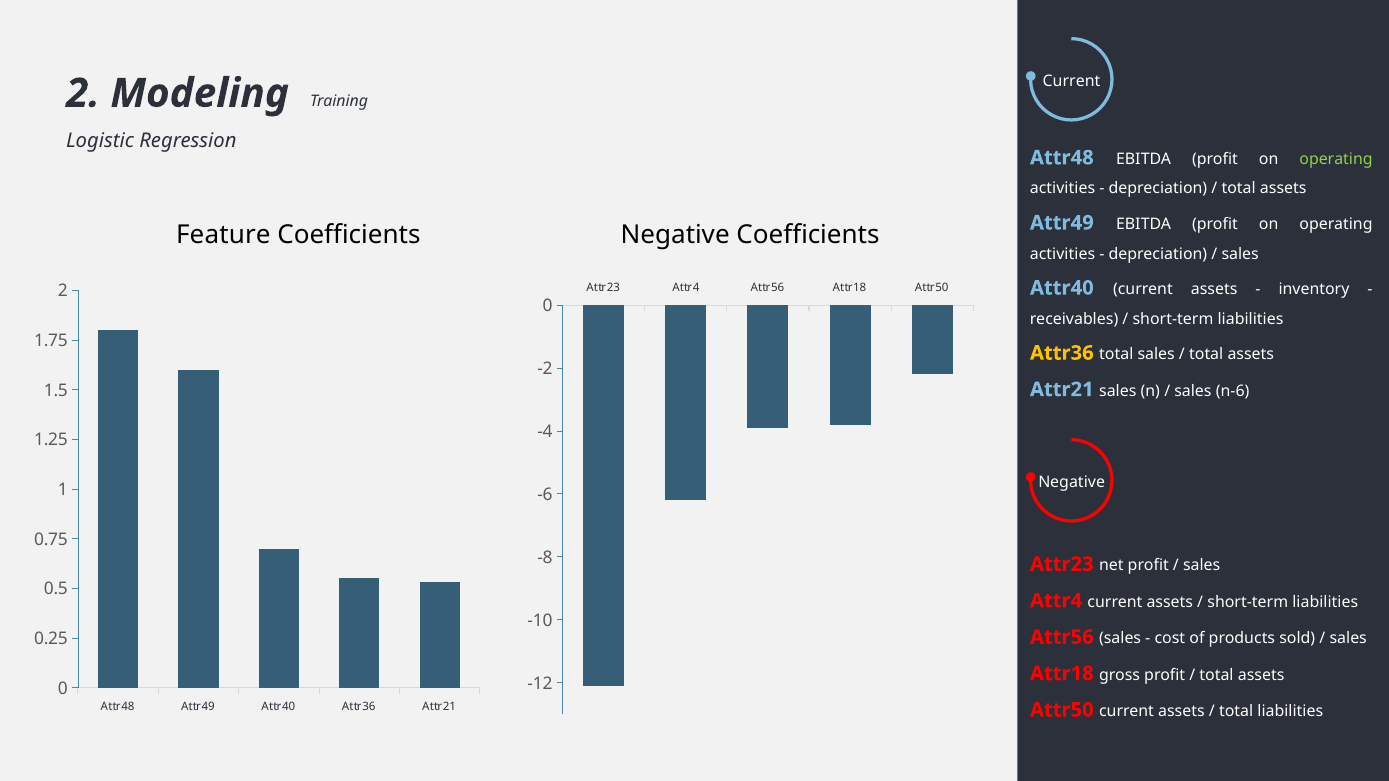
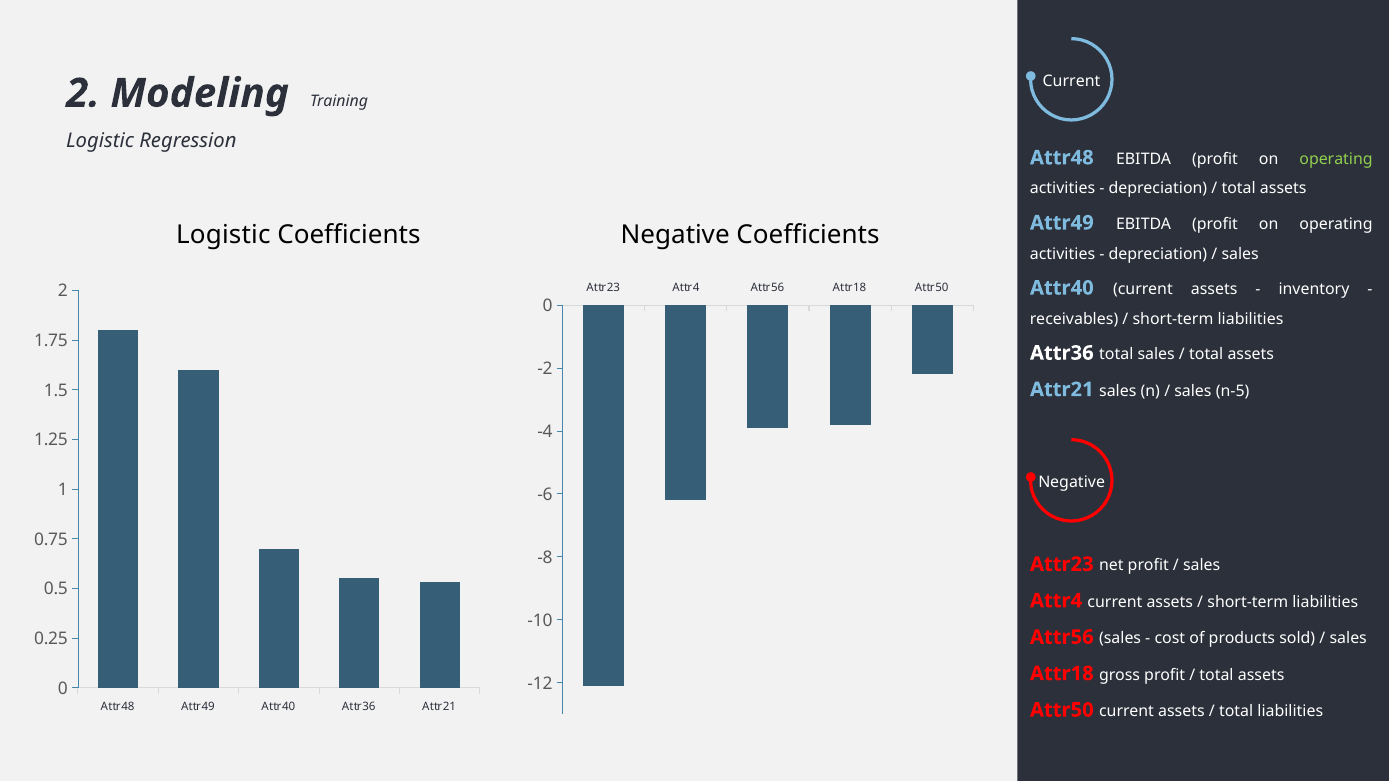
Feature: Feature -> Logistic (223, 235)
Attr36 colour: yellow -> white (1062, 353)
n-6: n-6 -> n-5 (1233, 391)
